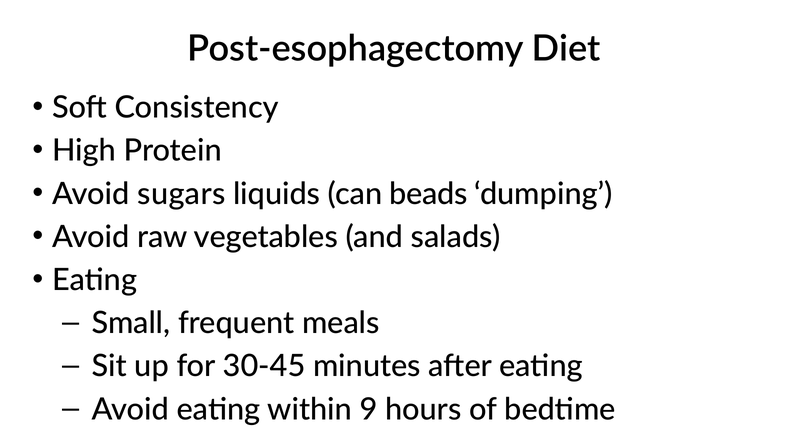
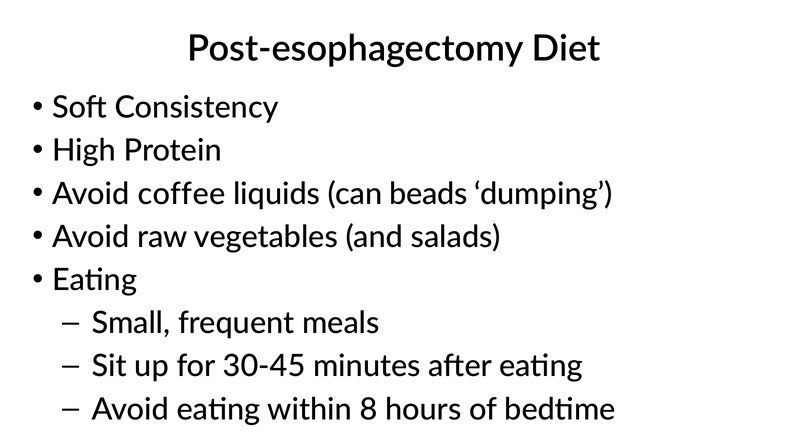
sugars: sugars -> coffee (181, 194)
9: 9 -> 8 (369, 409)
